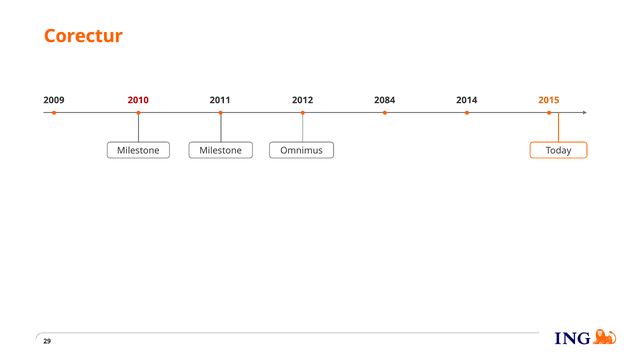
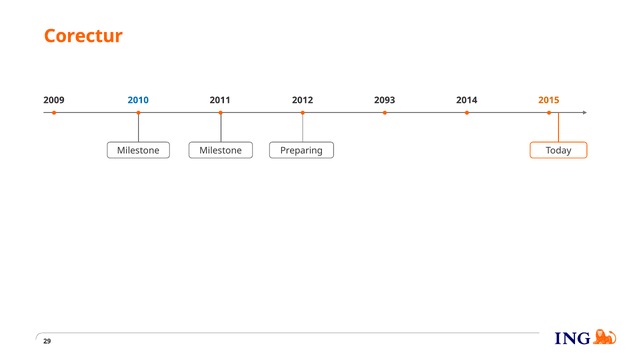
2010 colour: red -> blue (138, 100)
2084: 2084 -> 2093 (385, 100)
Omnimus: Omnimus -> Preparing (302, 151)
